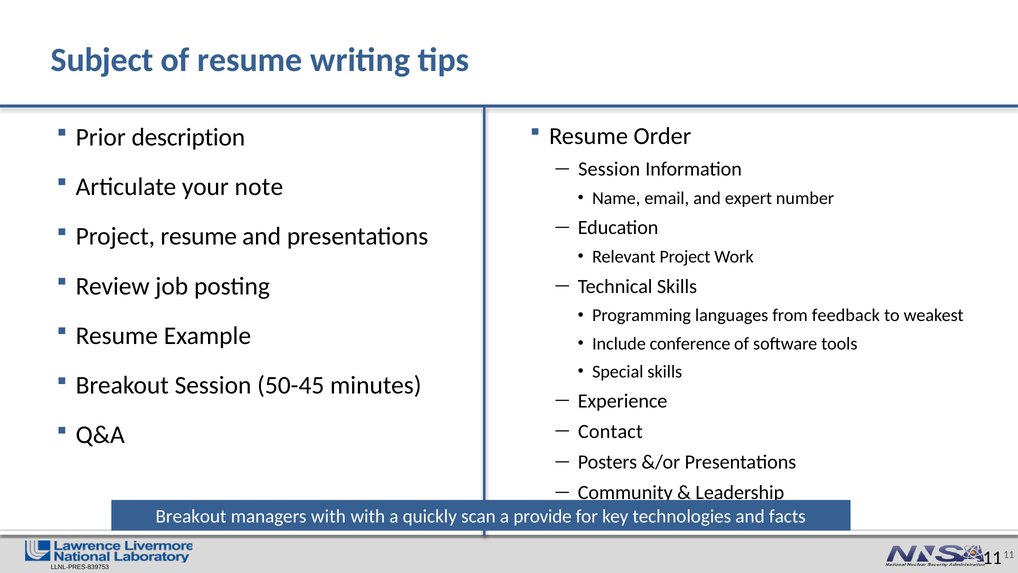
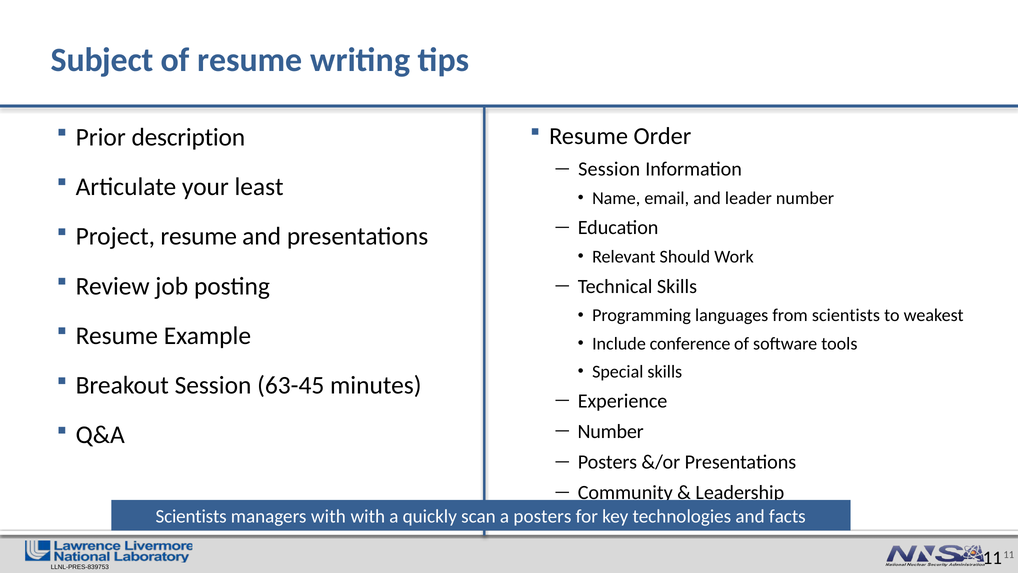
note: note -> least (259, 187)
expert: expert -> leader (748, 198)
Relevant Project: Project -> Should (685, 257)
from feedback: feedback -> scientists (846, 315)
50-45: 50-45 -> 63-45 (291, 385)
Contact: Contact -> Number (611, 431)
Breakout: Breakout -> Scientists (191, 516)
a provide: provide -> posters (542, 516)
